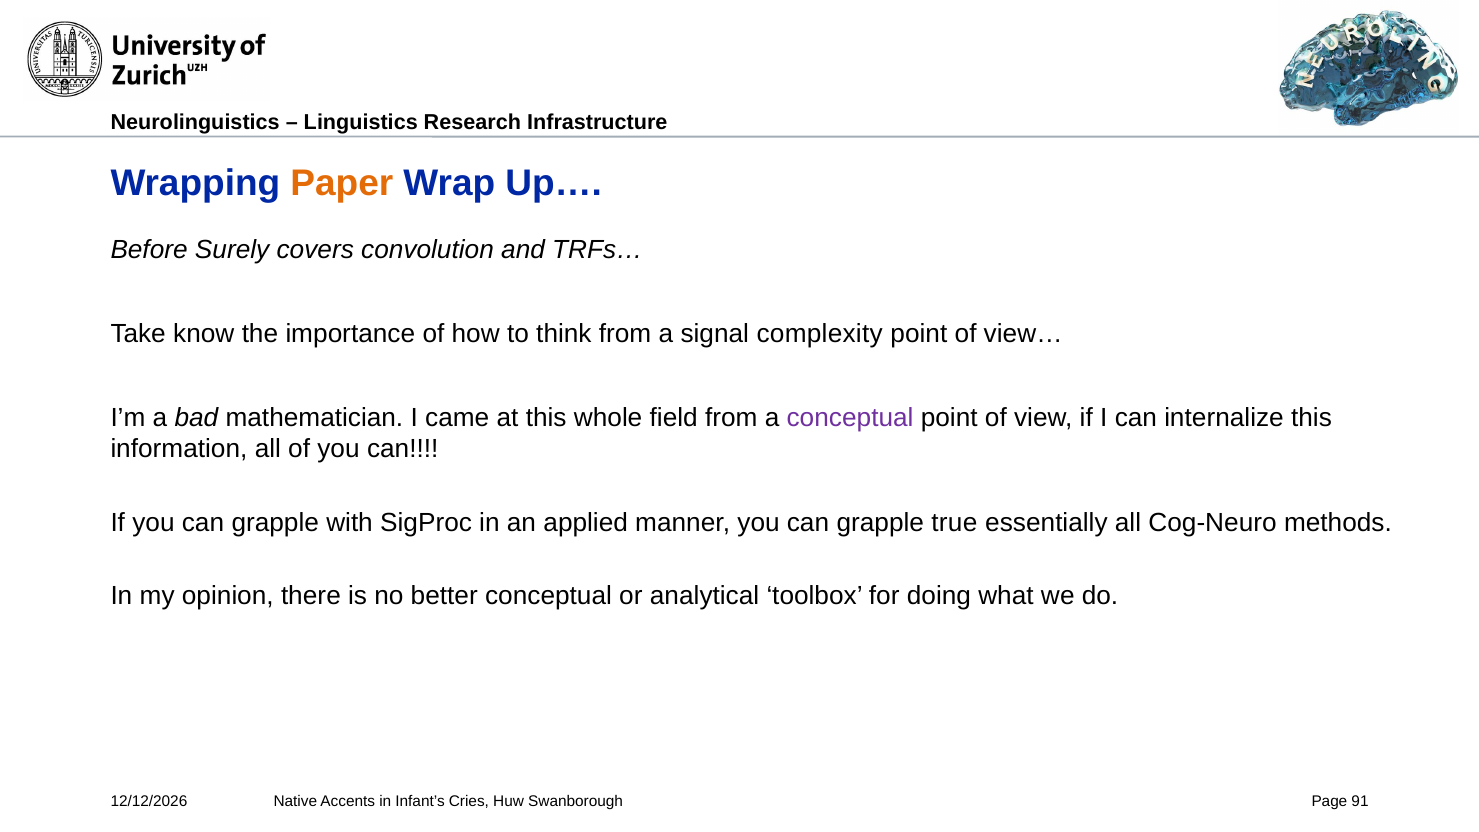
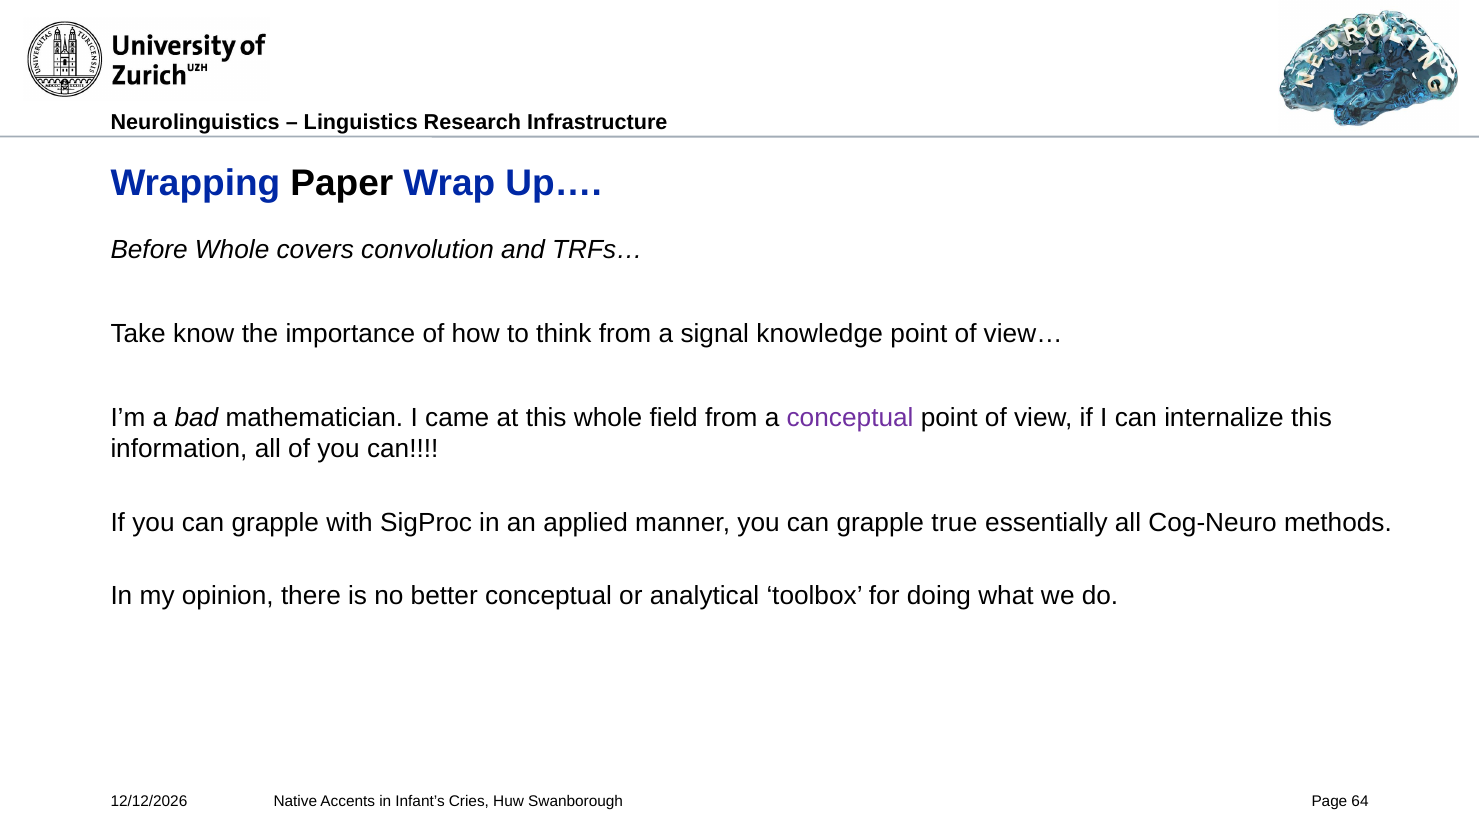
Paper colour: orange -> black (342, 183)
Before Surely: Surely -> Whole (232, 250)
complexity: complexity -> knowledge (820, 334)
91: 91 -> 64 (1360, 802)
